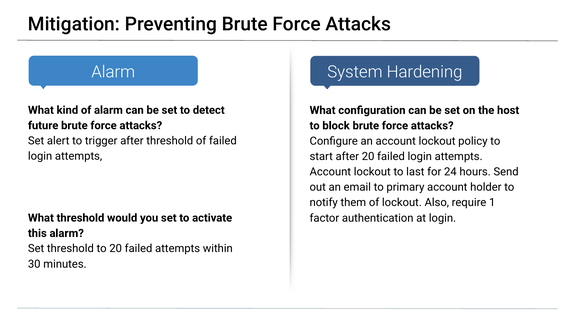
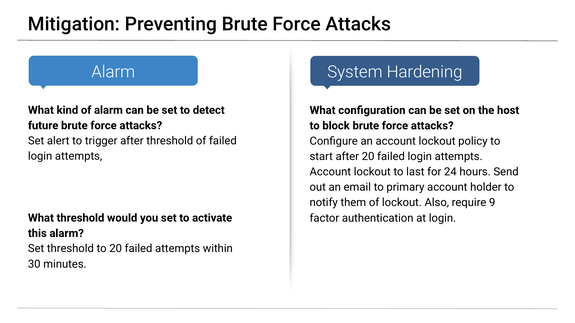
1: 1 -> 9 (492, 203)
